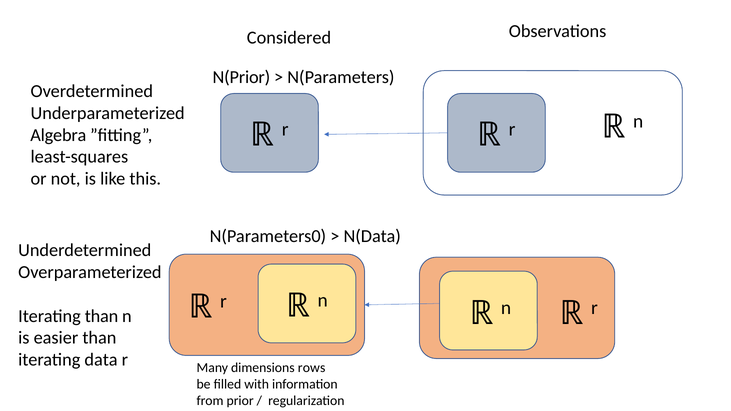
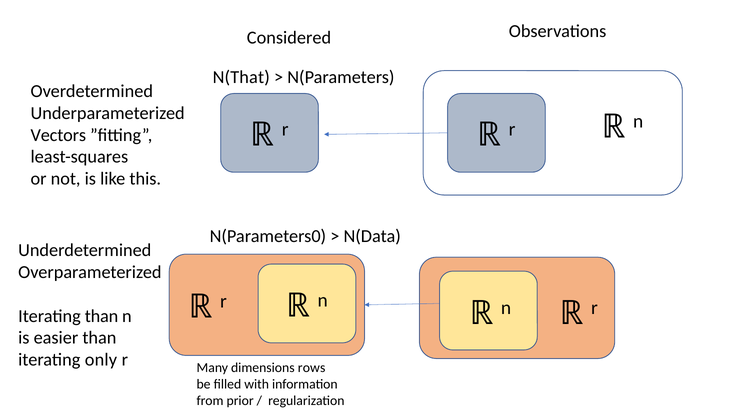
N(Prior: N(Prior -> N(That (241, 77)
Algebra: Algebra -> Vectors (58, 135)
data: data -> only (101, 360)
